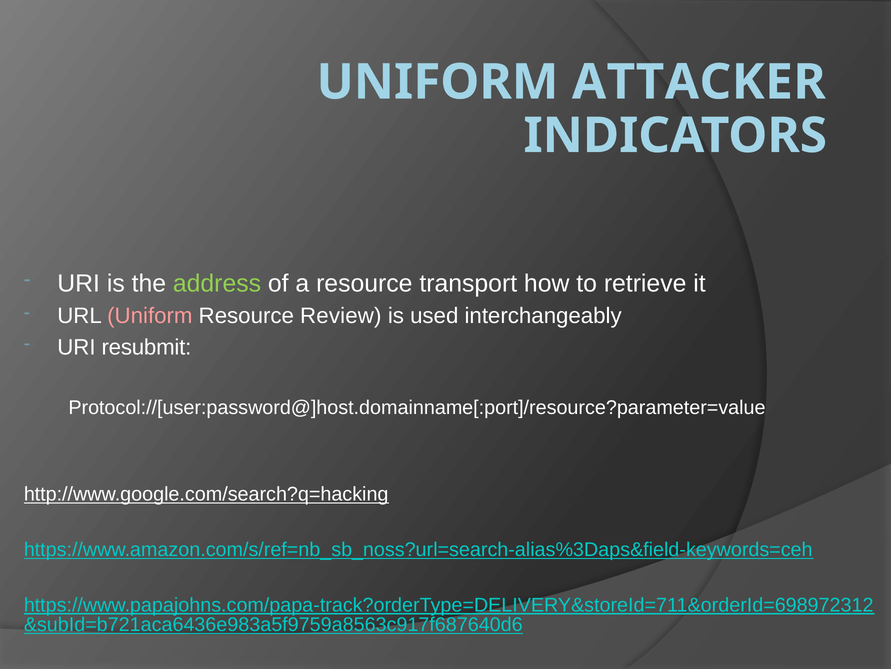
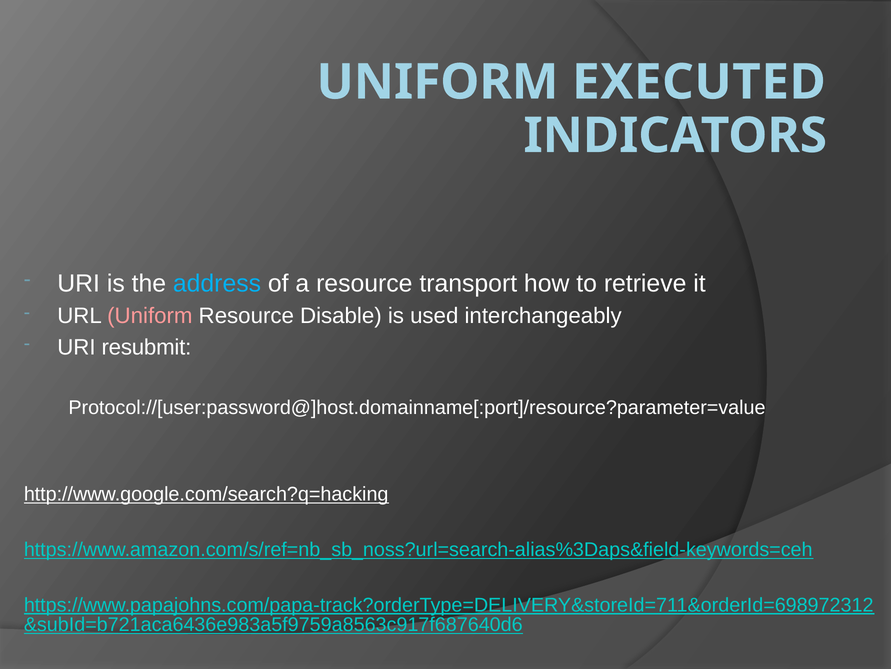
ATTACKER: ATTACKER -> EXECUTED (699, 82)
address colour: light green -> light blue (217, 283)
Review: Review -> Disable (341, 316)
